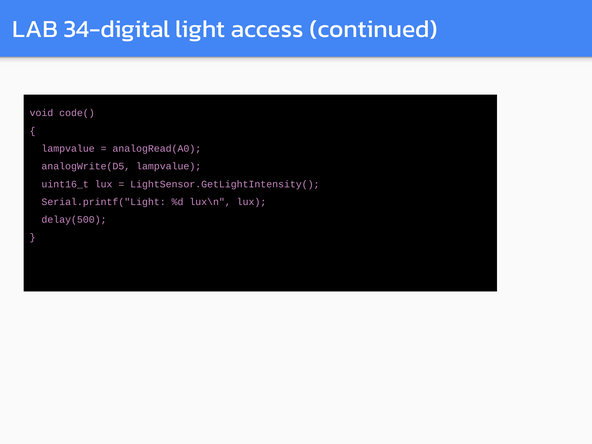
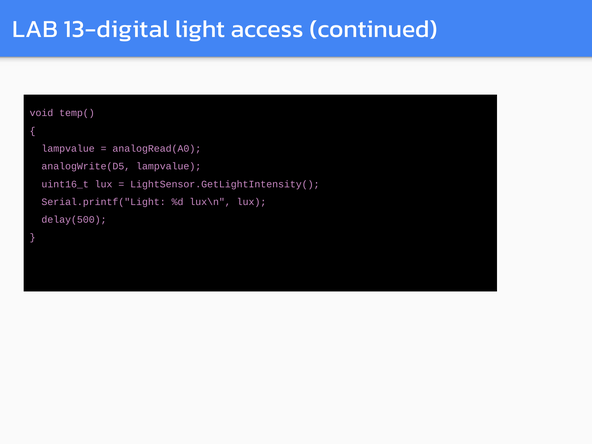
34-digital: 34-digital -> 13-digital (117, 29)
code(: code( -> temp( (77, 113)
